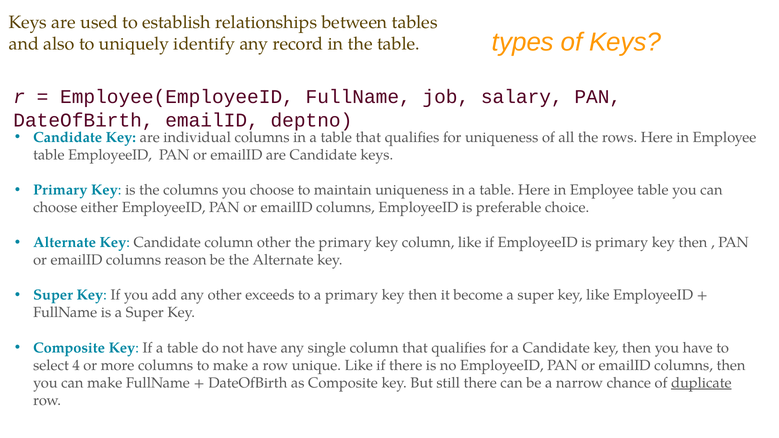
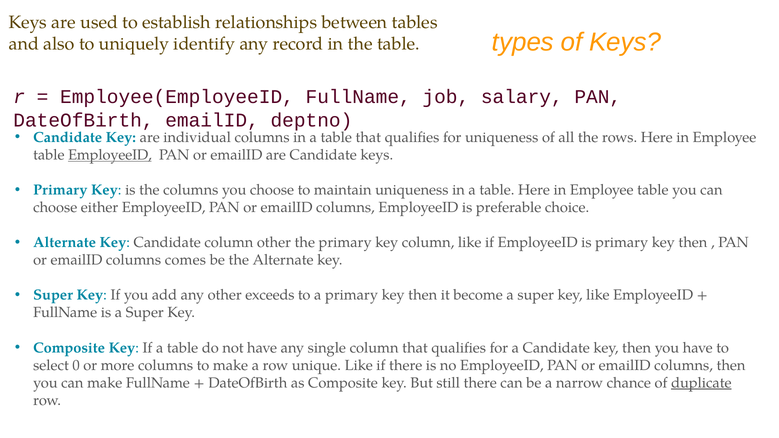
EmployeeID underline: none -> present (110, 155)
reason: reason -> comes (185, 260)
4: 4 -> 0 (76, 365)
